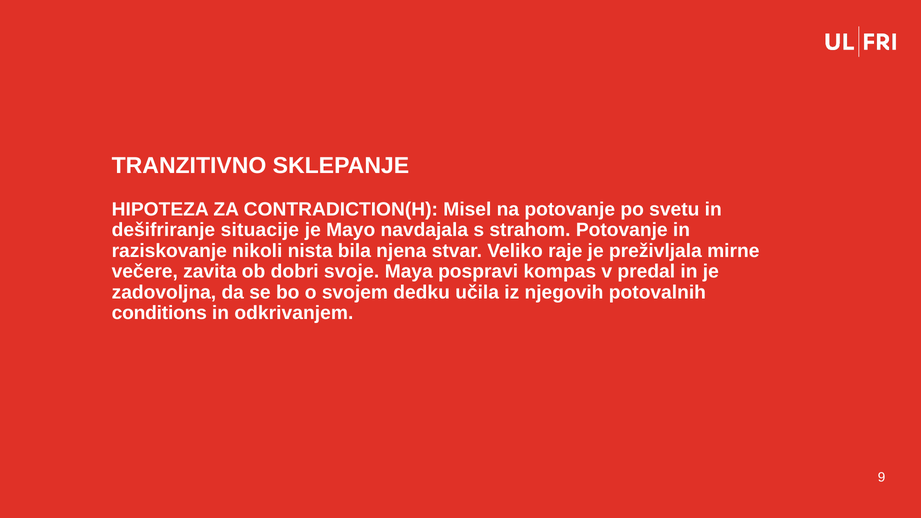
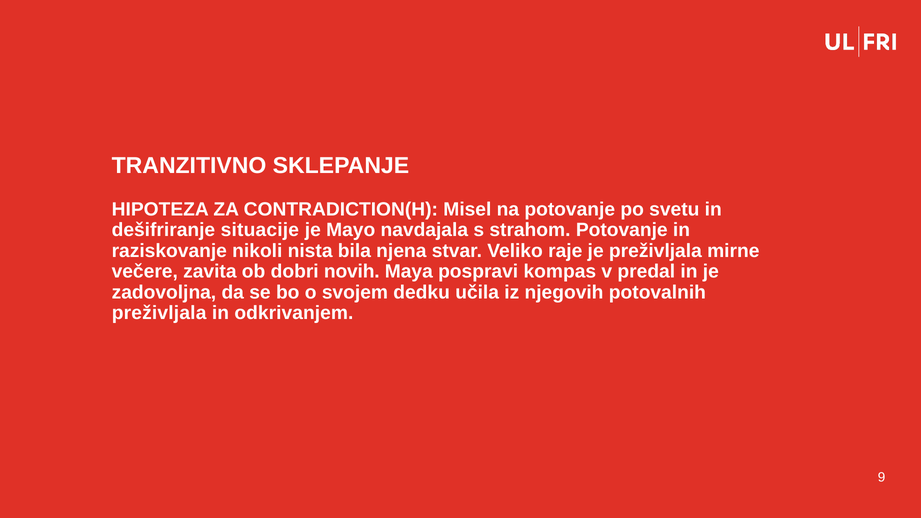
svoje: svoje -> novih (352, 272)
conditions: conditions -> preživljala (159, 313)
